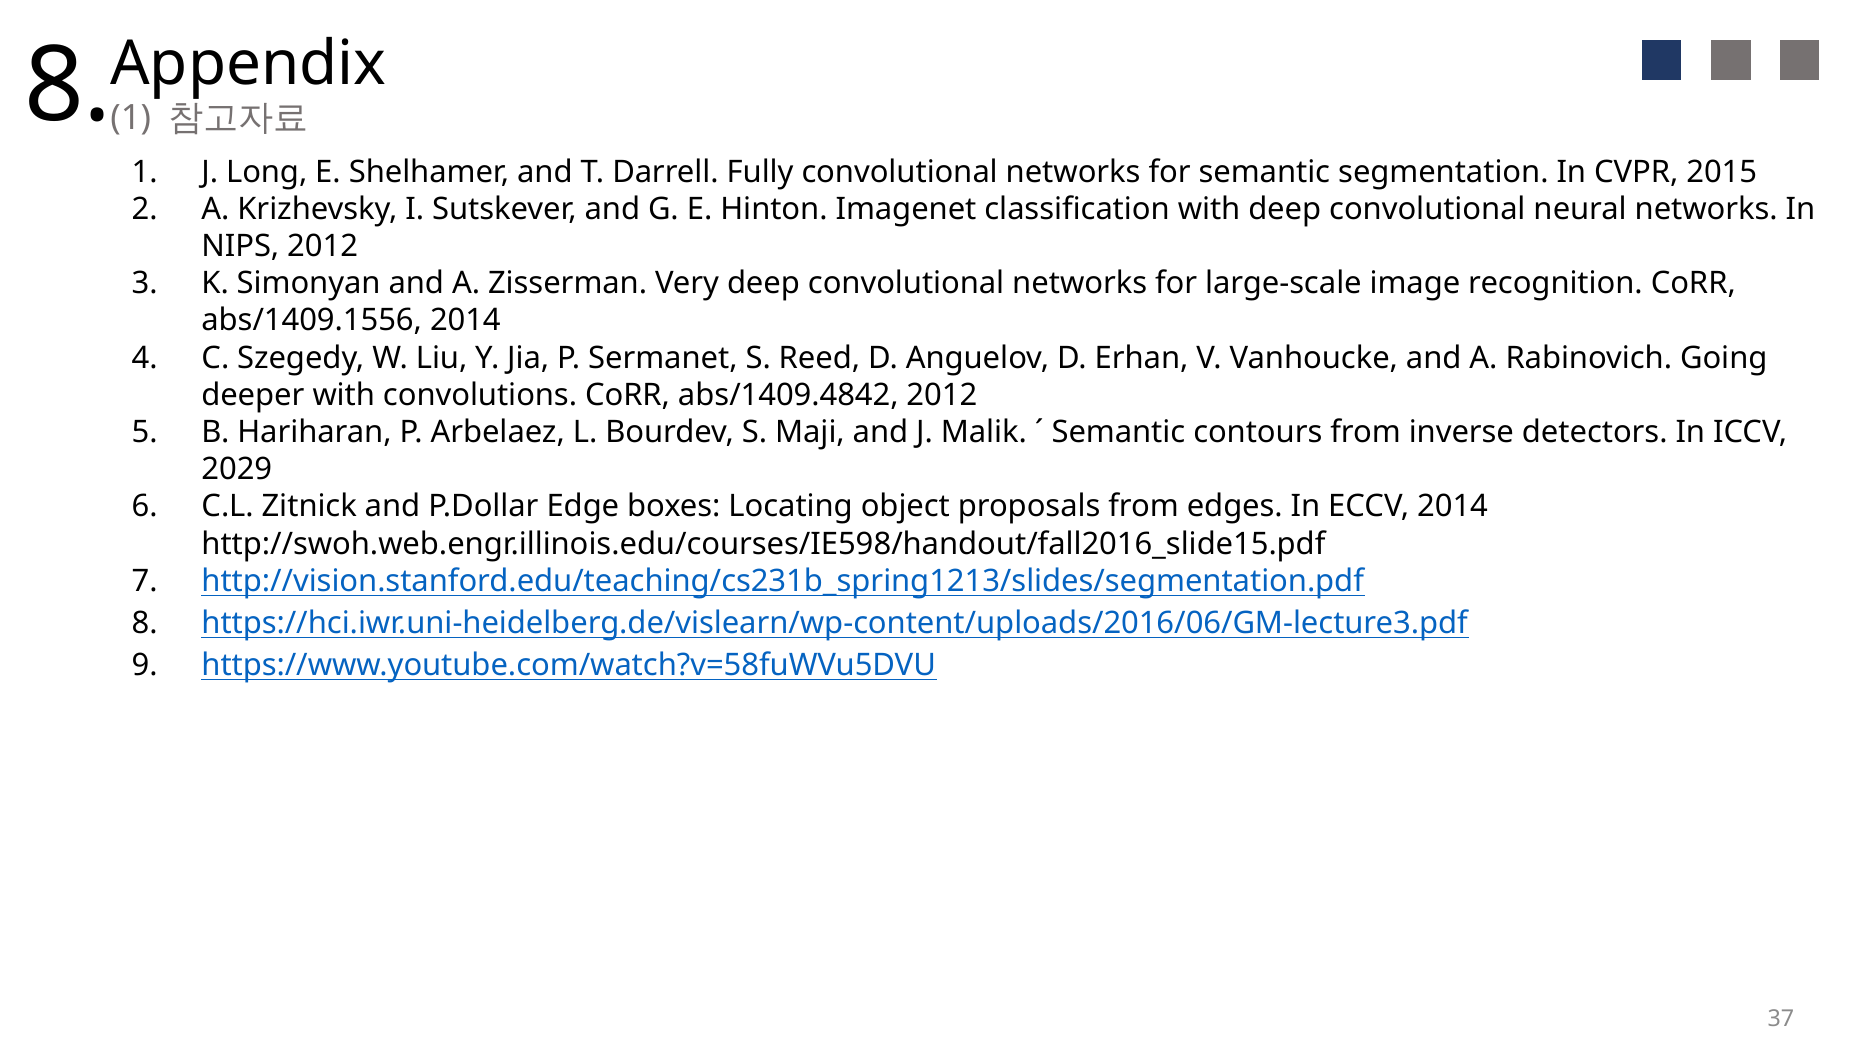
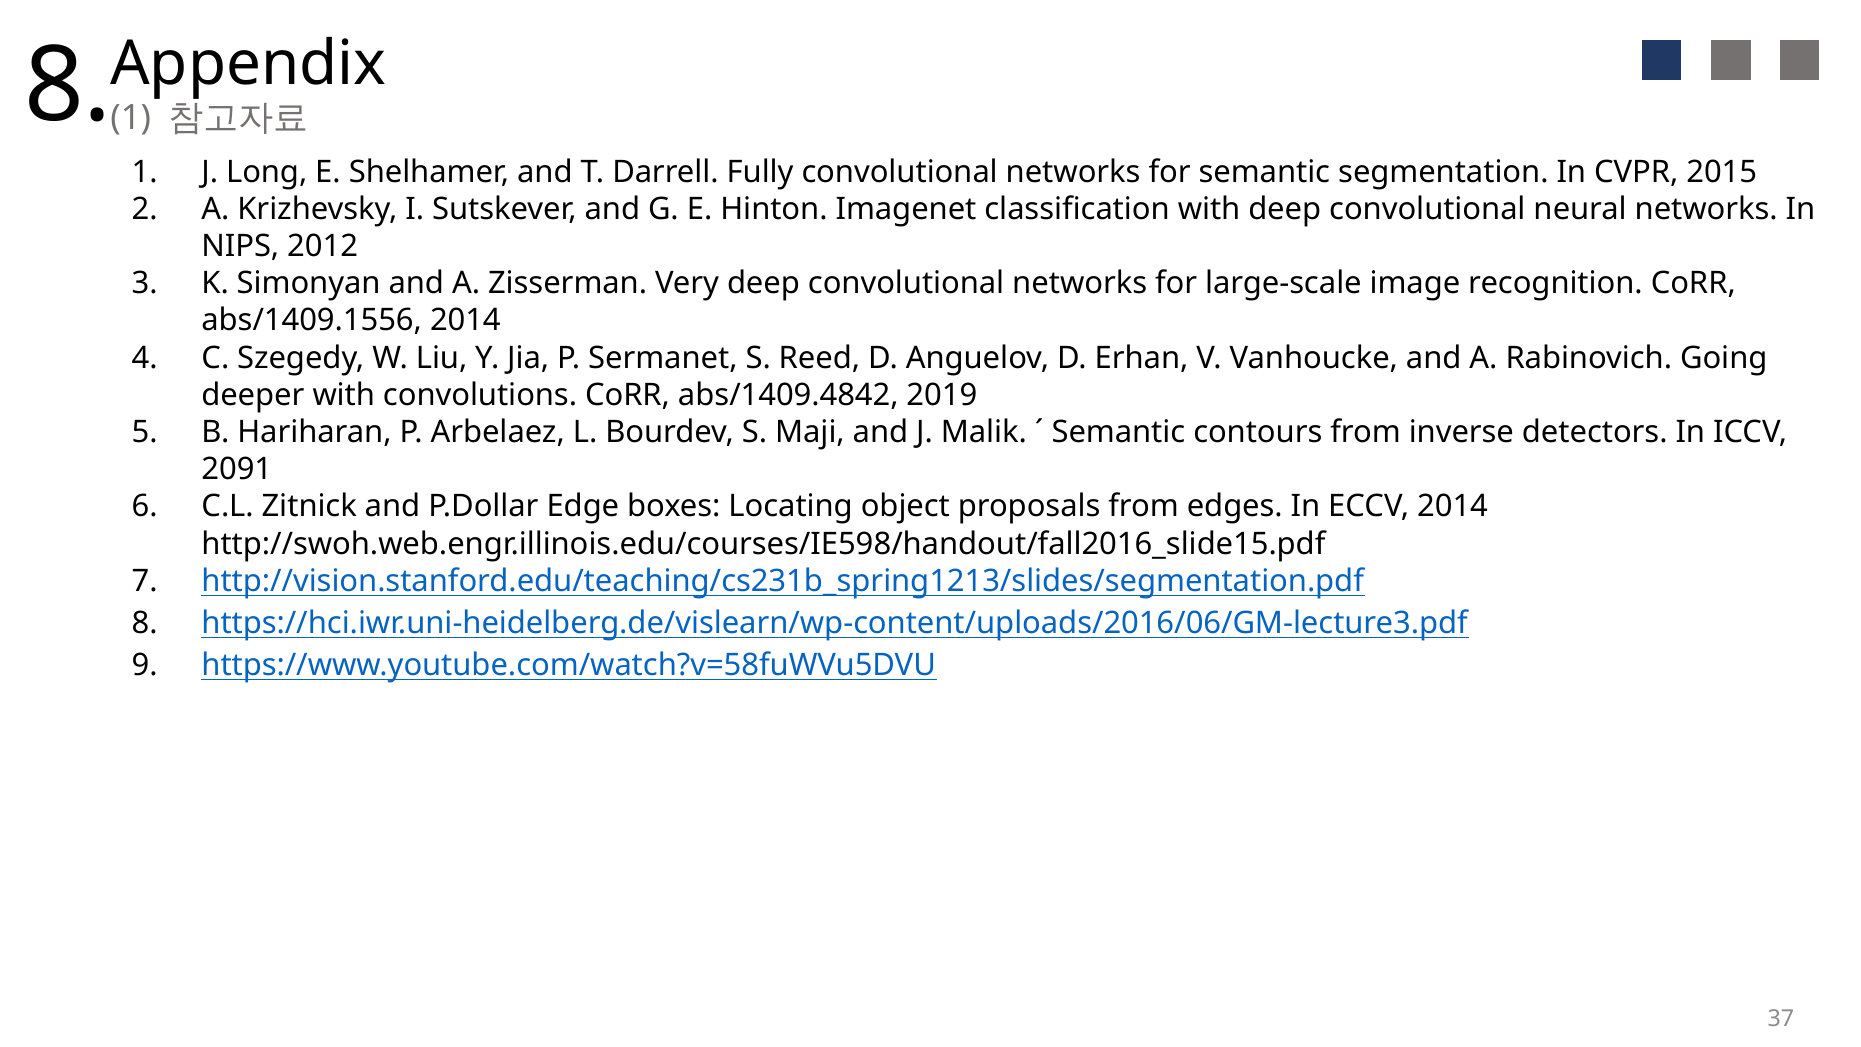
abs/1409.4842 2012: 2012 -> 2019 (942, 395)
2029: 2029 -> 2091 (237, 469)
